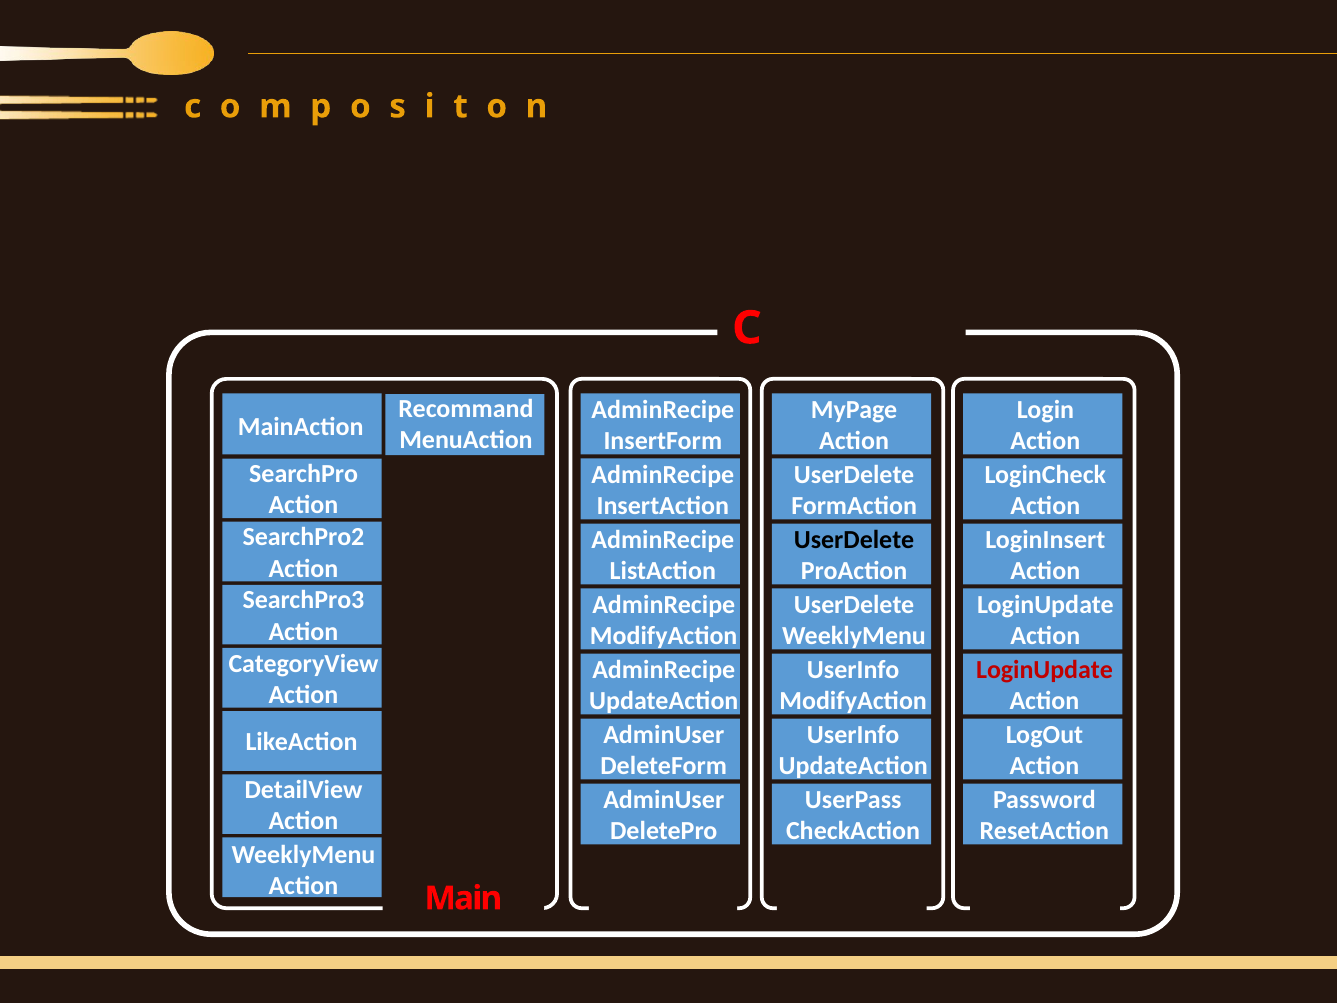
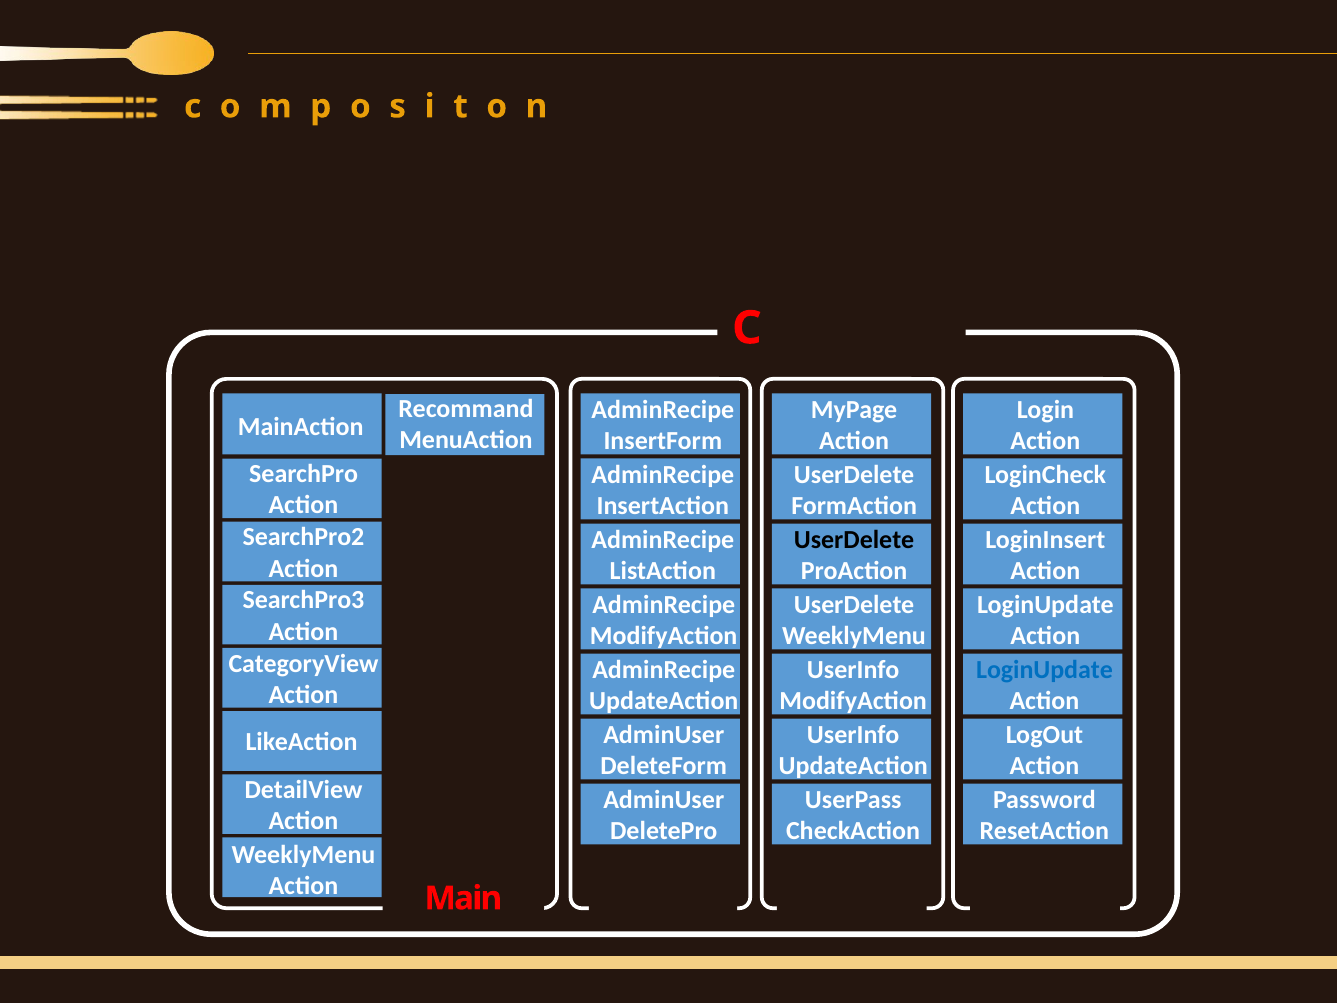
LoginUpdate colour: red -> blue (1045, 670)
